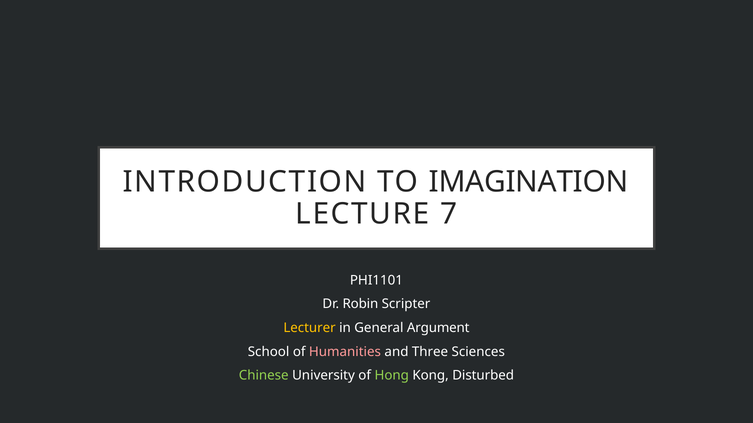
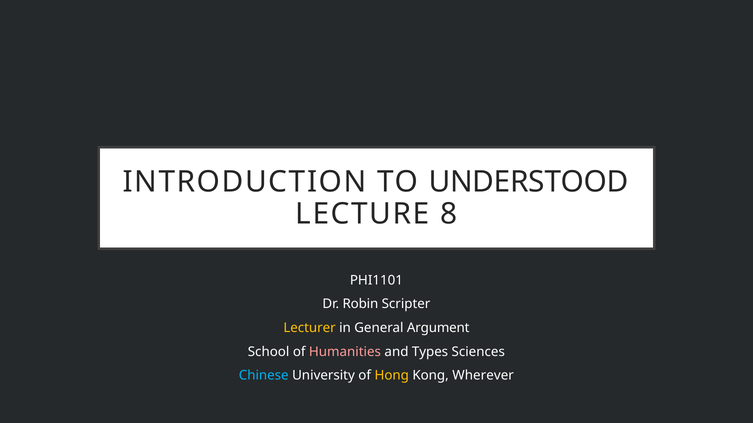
IMAGINATION: IMAGINATION -> UNDERSTOOD (529, 182)
7: 7 -> 8 (449, 214)
Three: Three -> Types (430, 352)
Chinese colour: light green -> light blue (264, 376)
Hong colour: light green -> yellow (392, 376)
Disturbed: Disturbed -> Wherever (483, 376)
